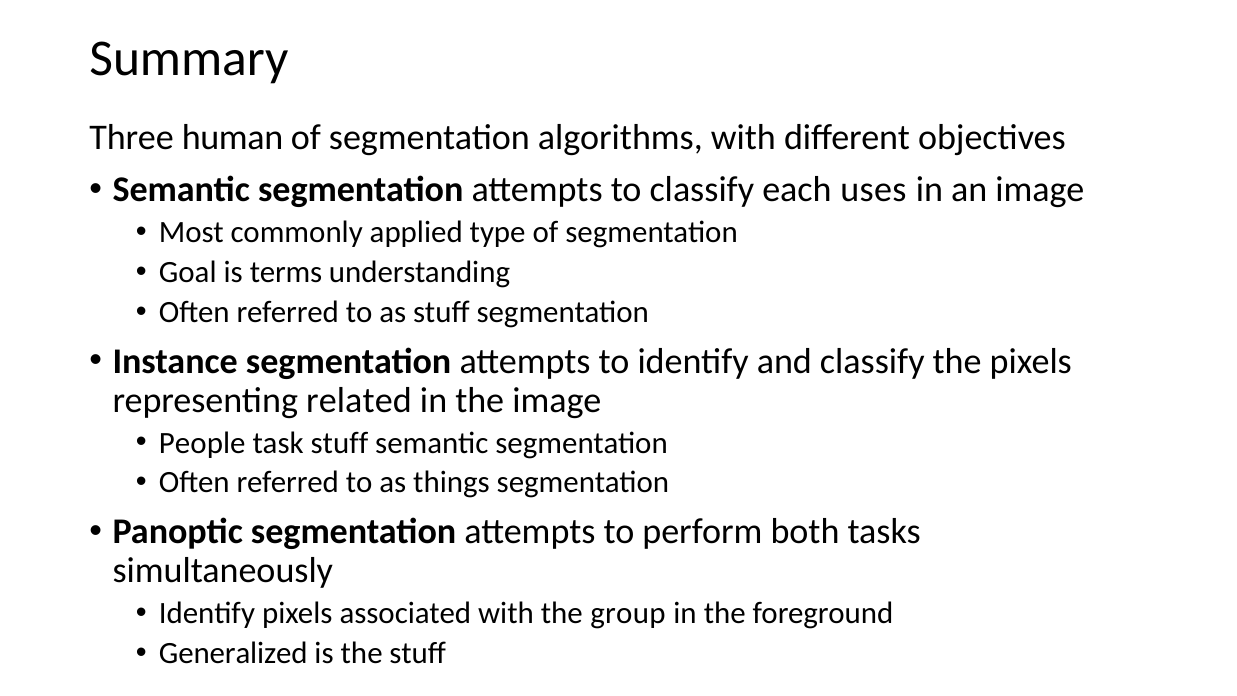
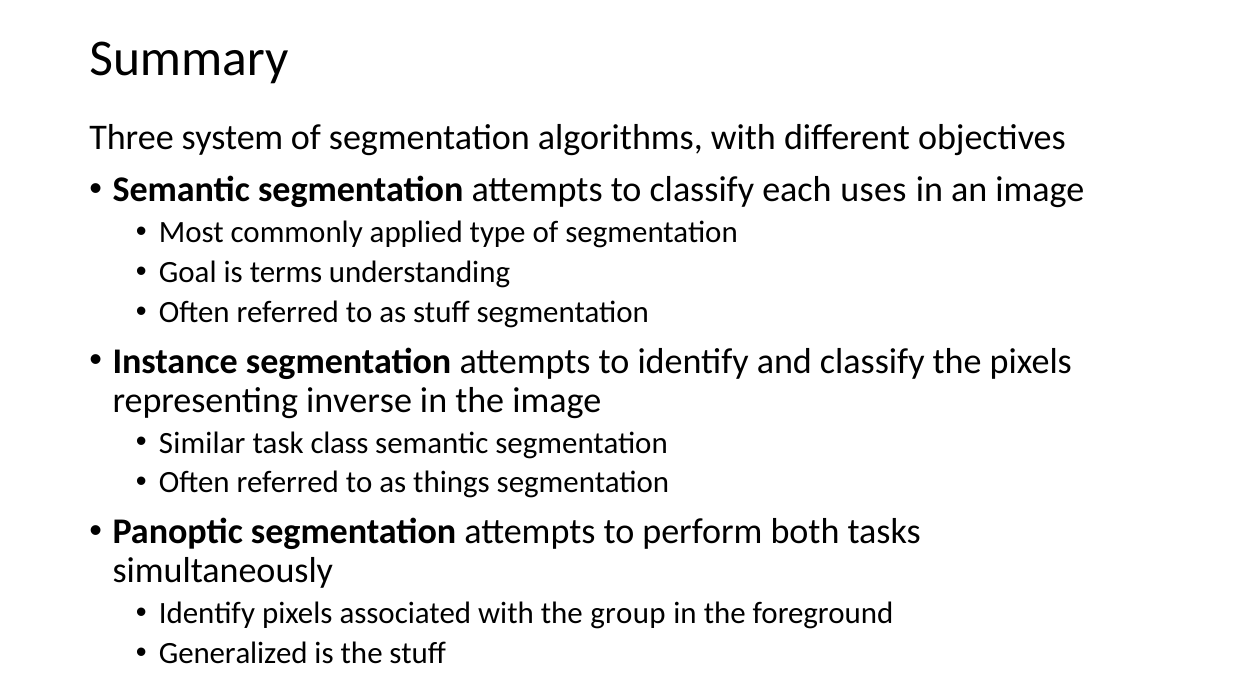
human: human -> system (232, 138)
related: related -> inverse (359, 400)
People: People -> Similar (202, 443)
task stuff: stuff -> class (340, 443)
